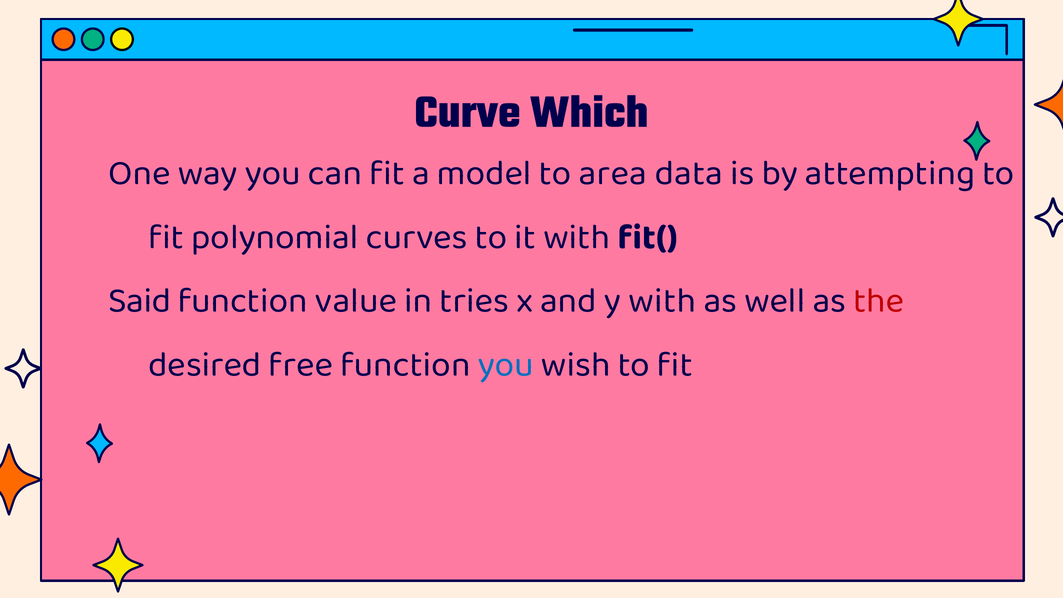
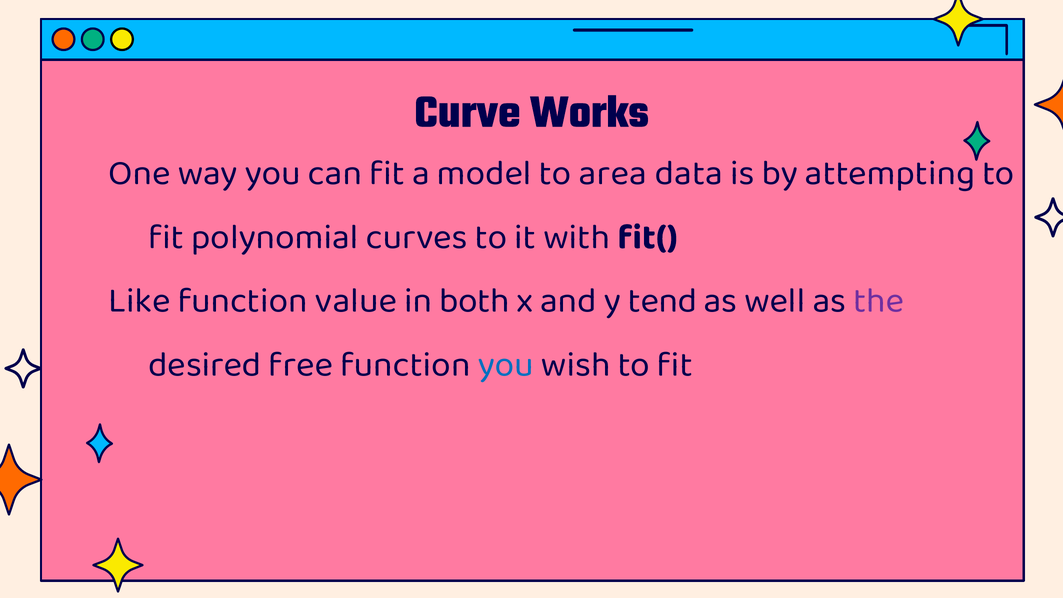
Which: Which -> Works (589, 111)
Said: Said -> Like (139, 300)
tries: tries -> both (474, 300)
y with: with -> tend (663, 300)
the colour: red -> purple (879, 300)
